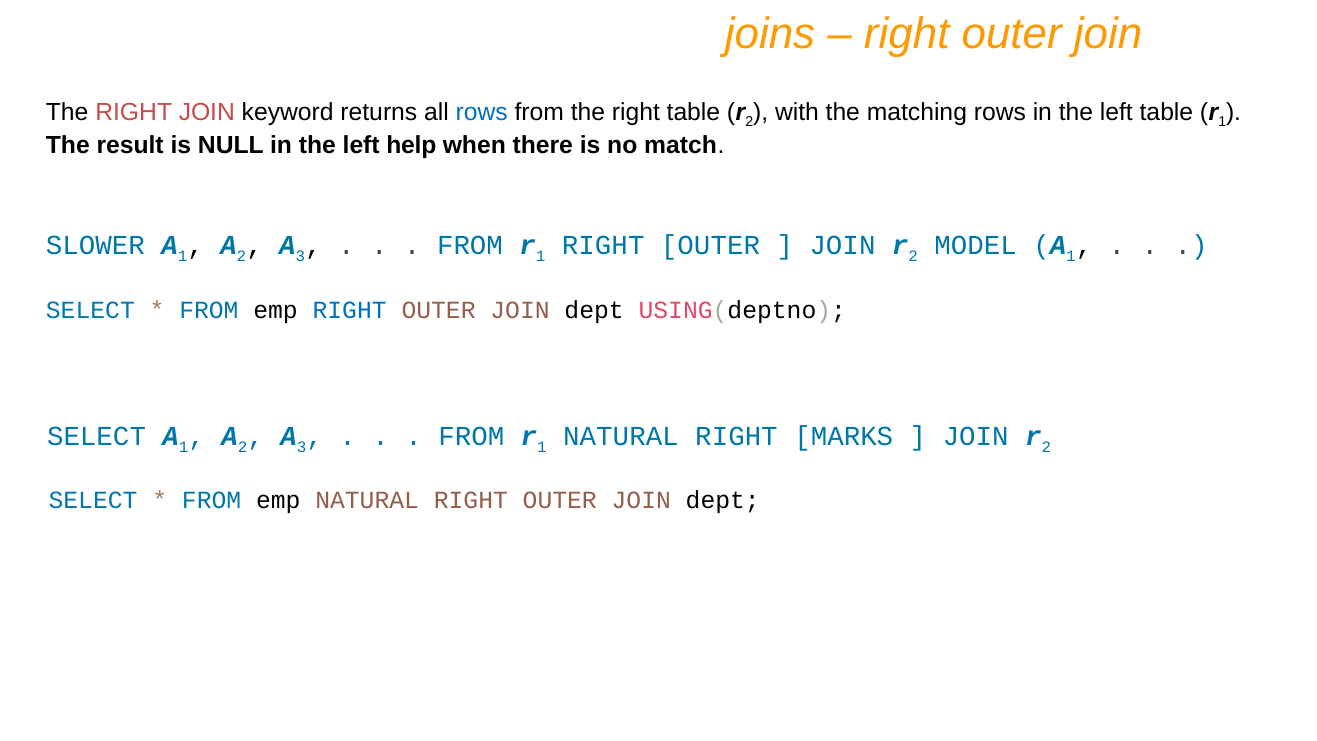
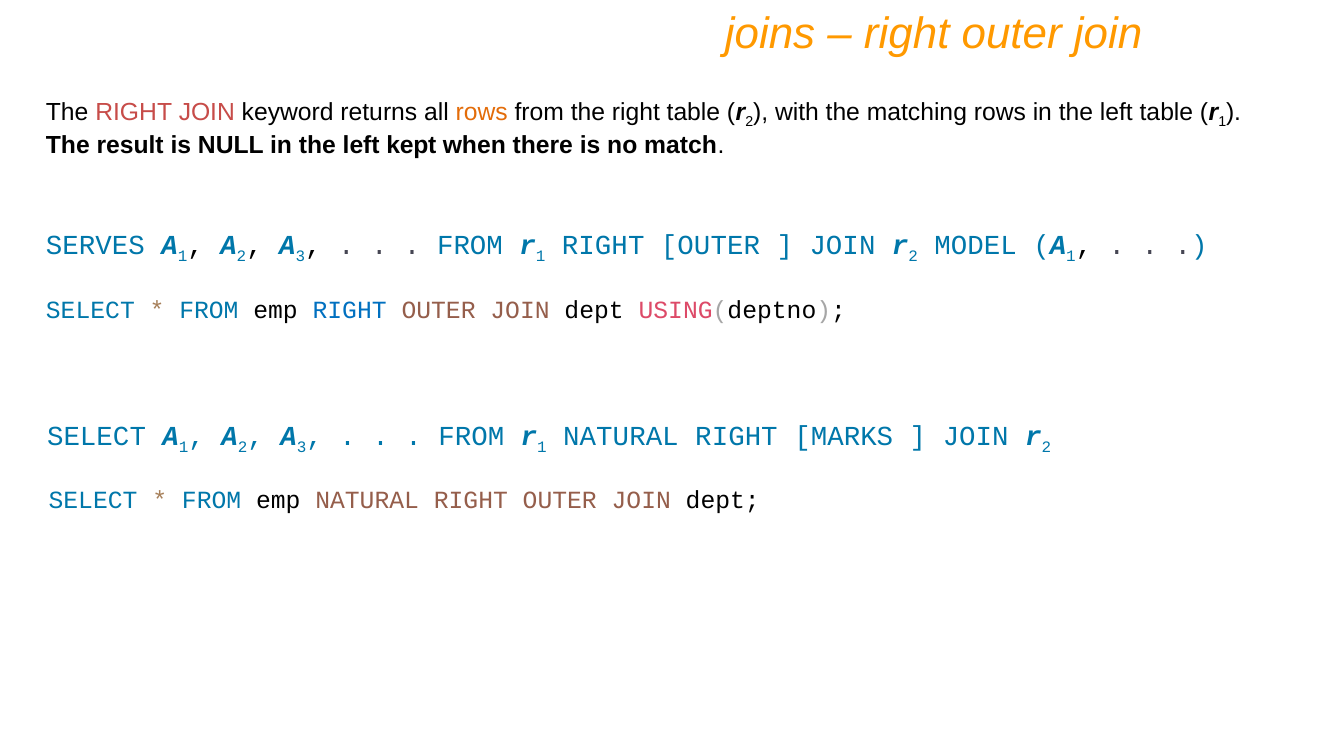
rows colour: blue -> orange (482, 112)
help: help -> kept (411, 146)
SLOWER: SLOWER -> SERVES (95, 245)
